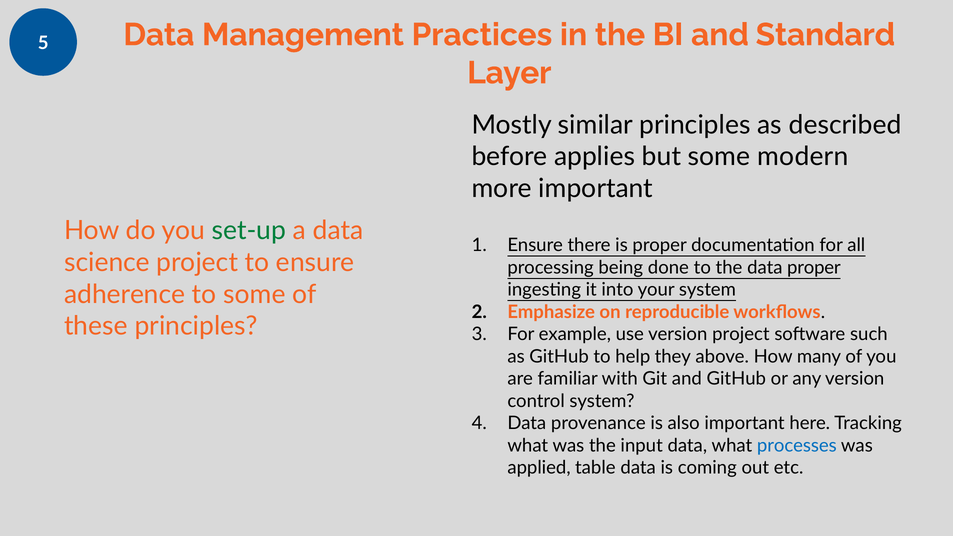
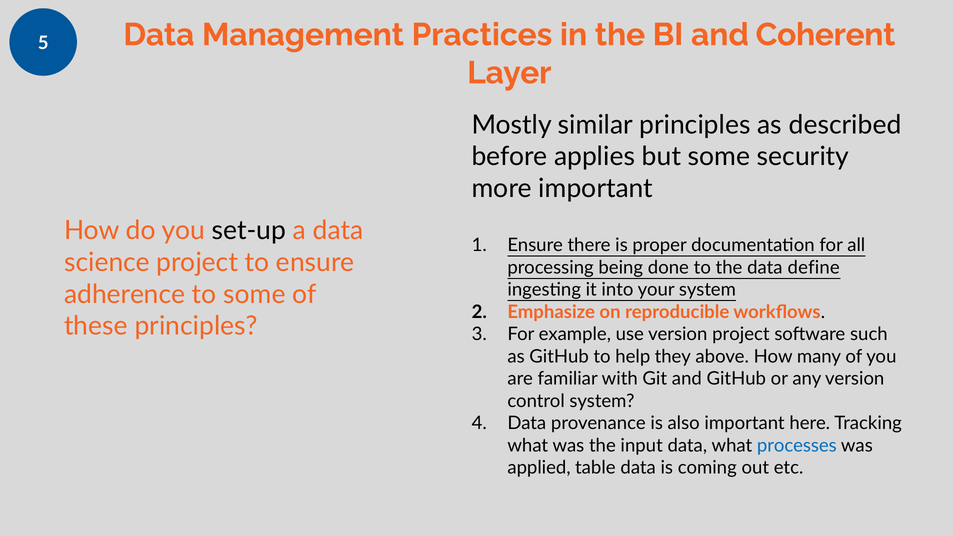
Standard: Standard -> Coherent (825, 35)
modern: modern -> security (803, 157)
set-up colour: green -> black (249, 231)
data proper: proper -> define (814, 267)
